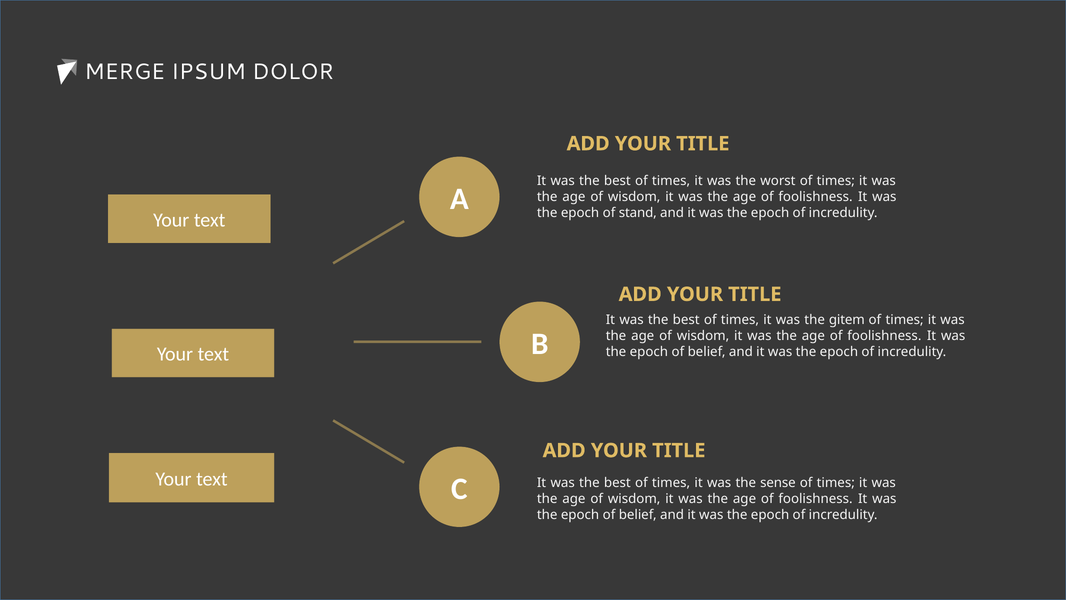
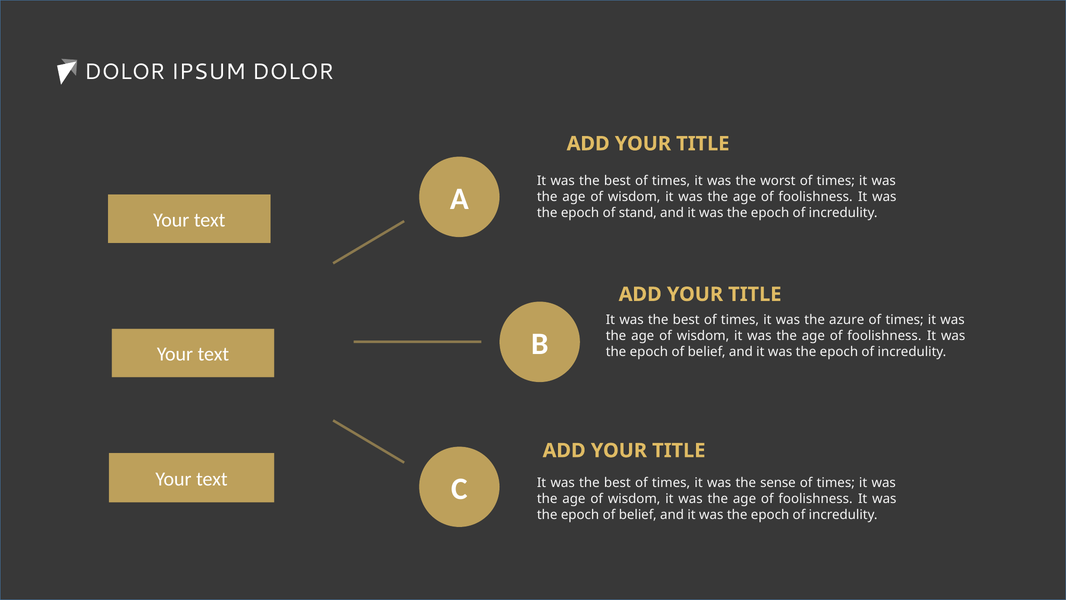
MERGE: MERGE -> DOLOR (125, 72)
gitem: gitem -> azure (847, 320)
